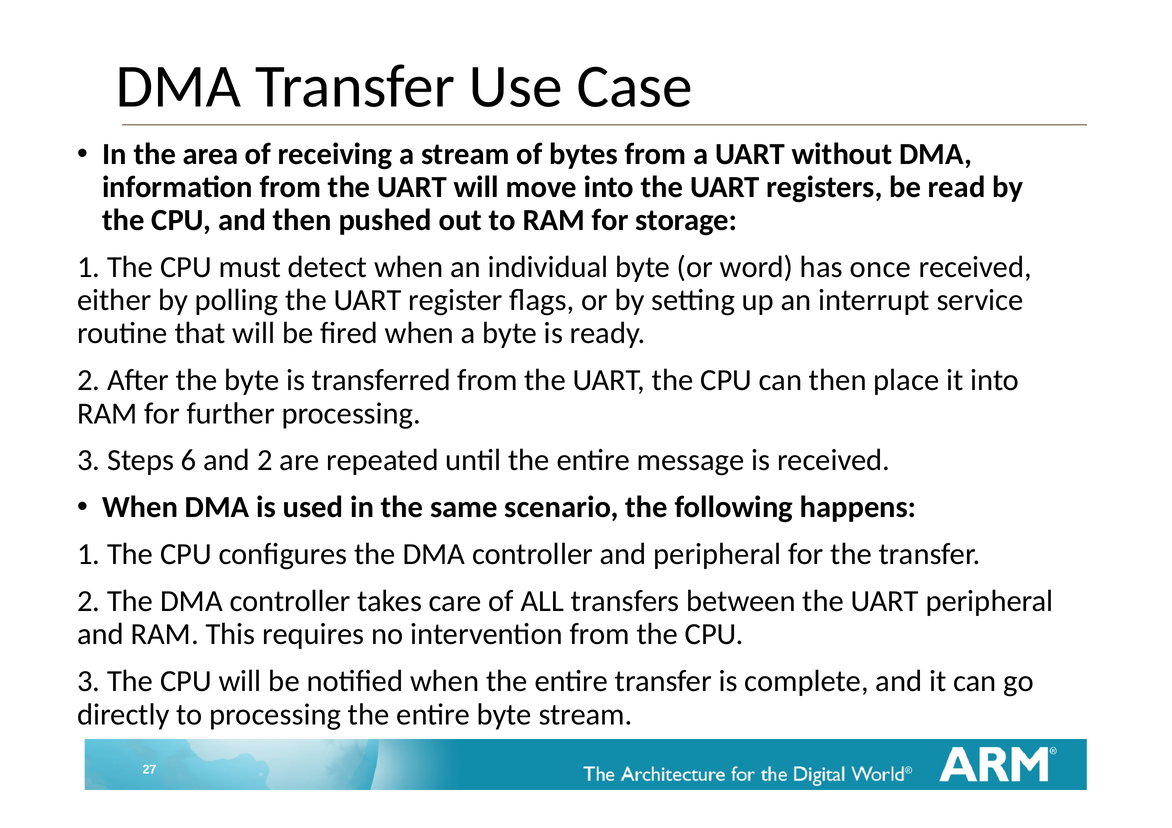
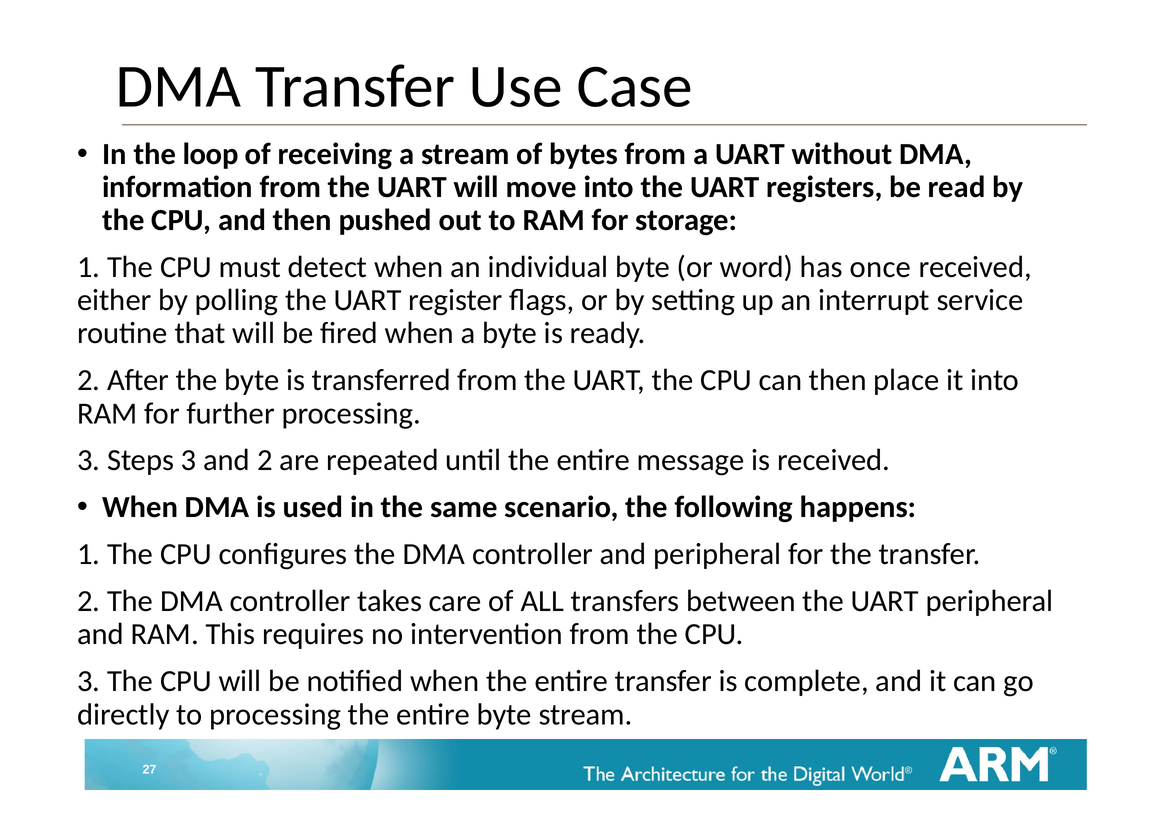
area: area -> loop (211, 154)
Steps 6: 6 -> 3 (189, 460)
